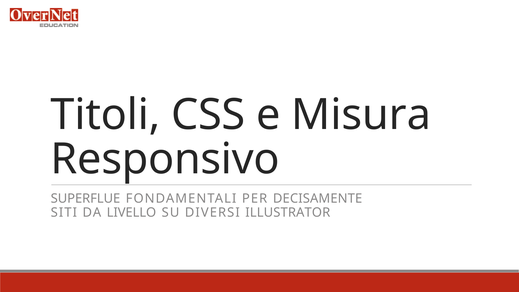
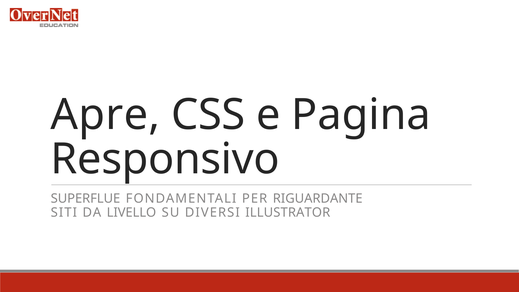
Titoli: Titoli -> Apre (105, 115)
Misura: Misura -> Pagina (361, 115)
DECISAMENTE: DECISAMENTE -> RIGUARDANTE (318, 199)
